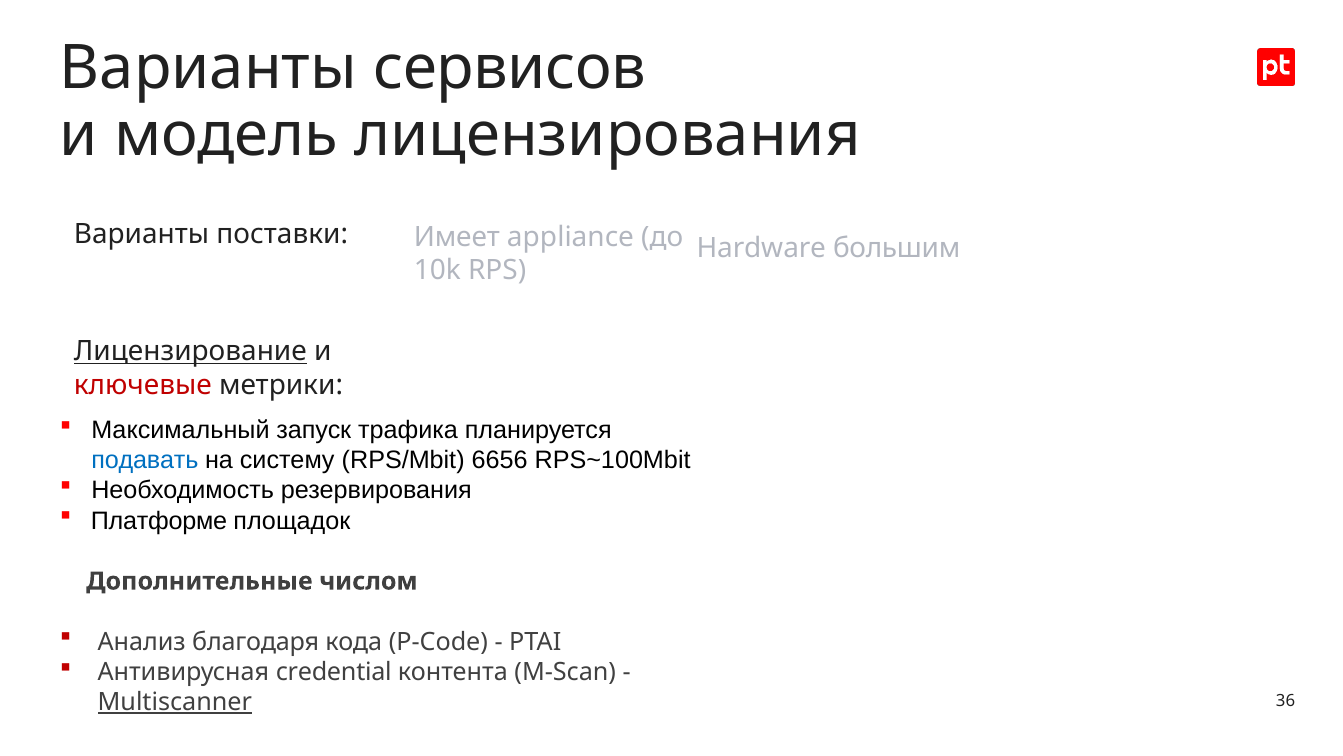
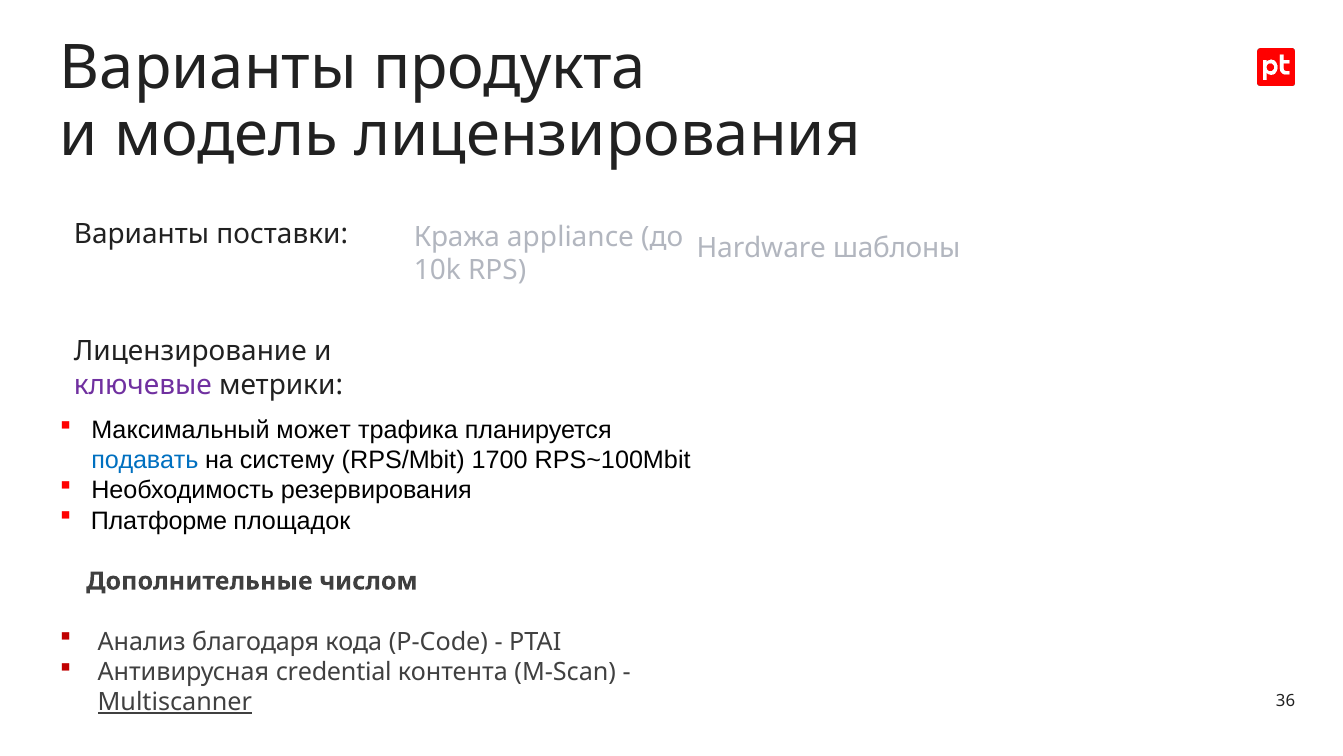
сервисов: сервисов -> продукта (510, 68)
Имеет: Имеет -> Кража (457, 237)
большим: большим -> шаблоны (897, 248)
Лицензирование underline: present -> none (190, 351)
ключевые colour: red -> purple (143, 385)
запуск: запуск -> может (314, 430)
6656: 6656 -> 1700 (500, 460)
